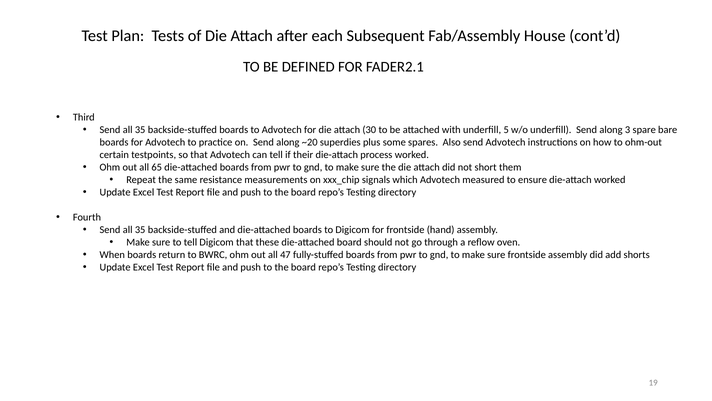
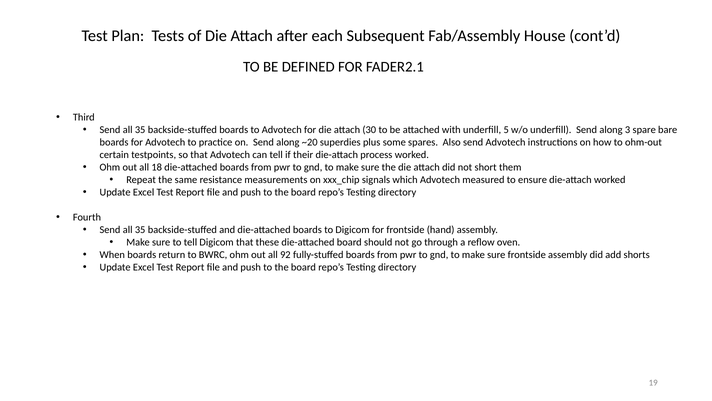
65: 65 -> 18 (157, 167)
47: 47 -> 92 (285, 254)
